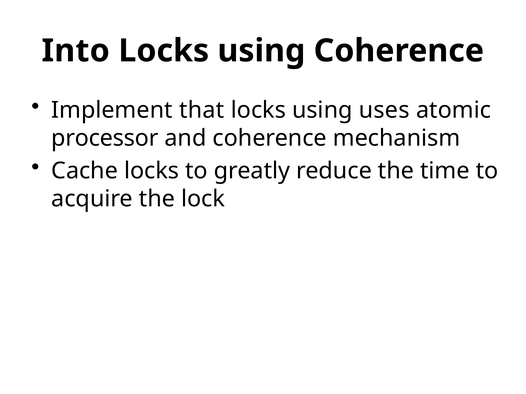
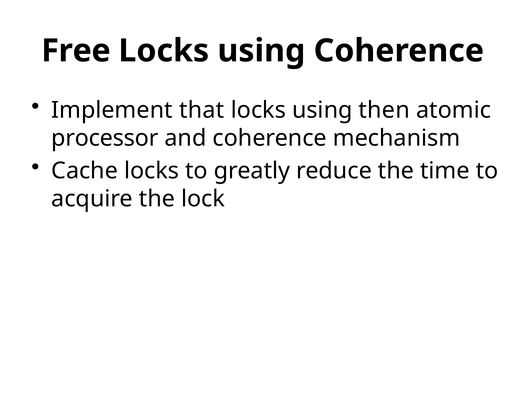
Into: Into -> Free (76, 51)
uses: uses -> then (384, 110)
